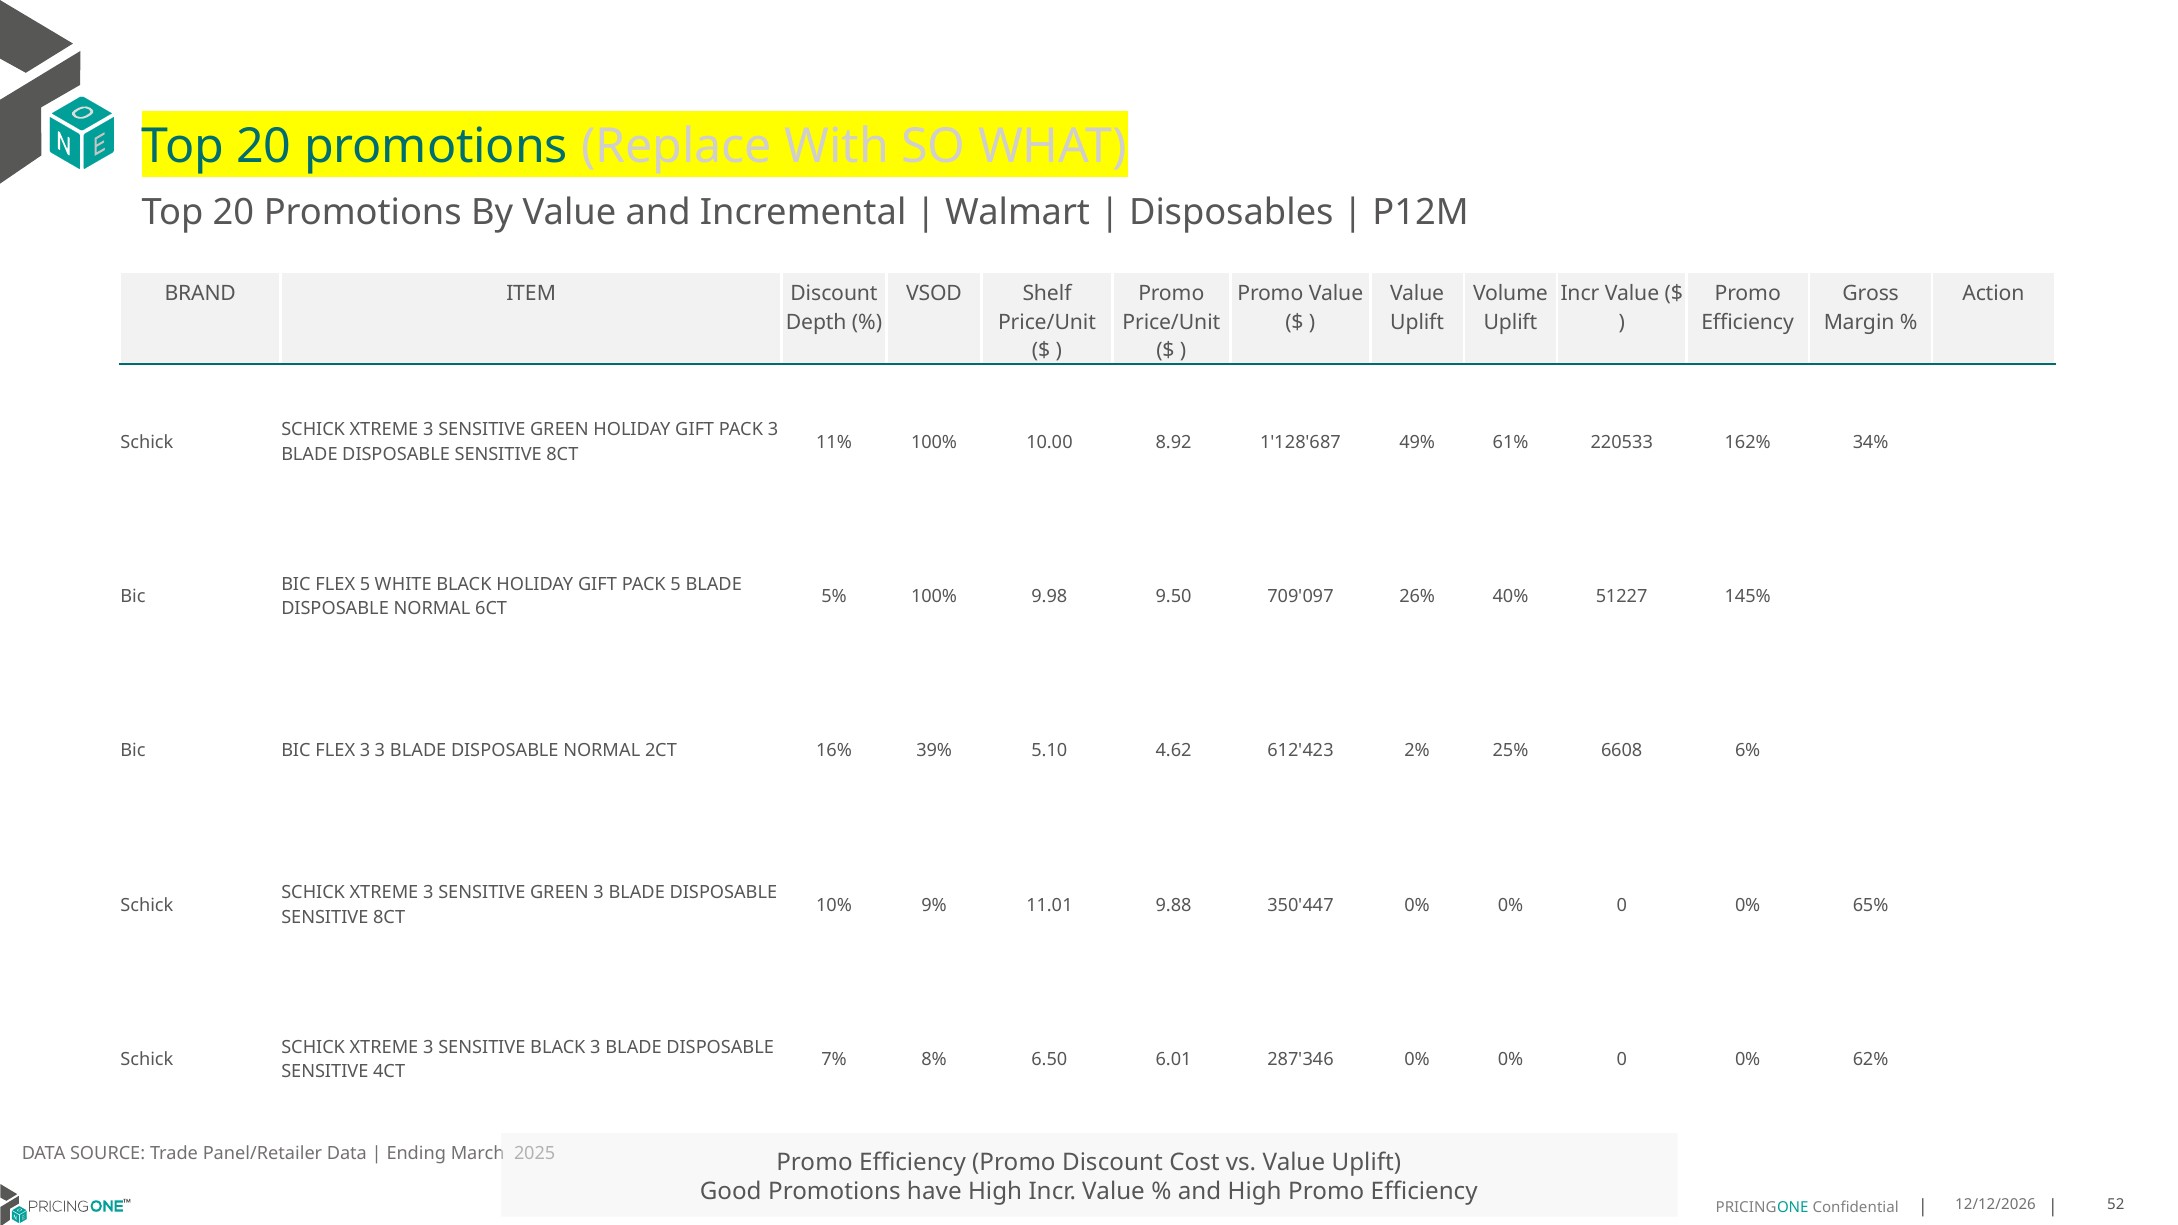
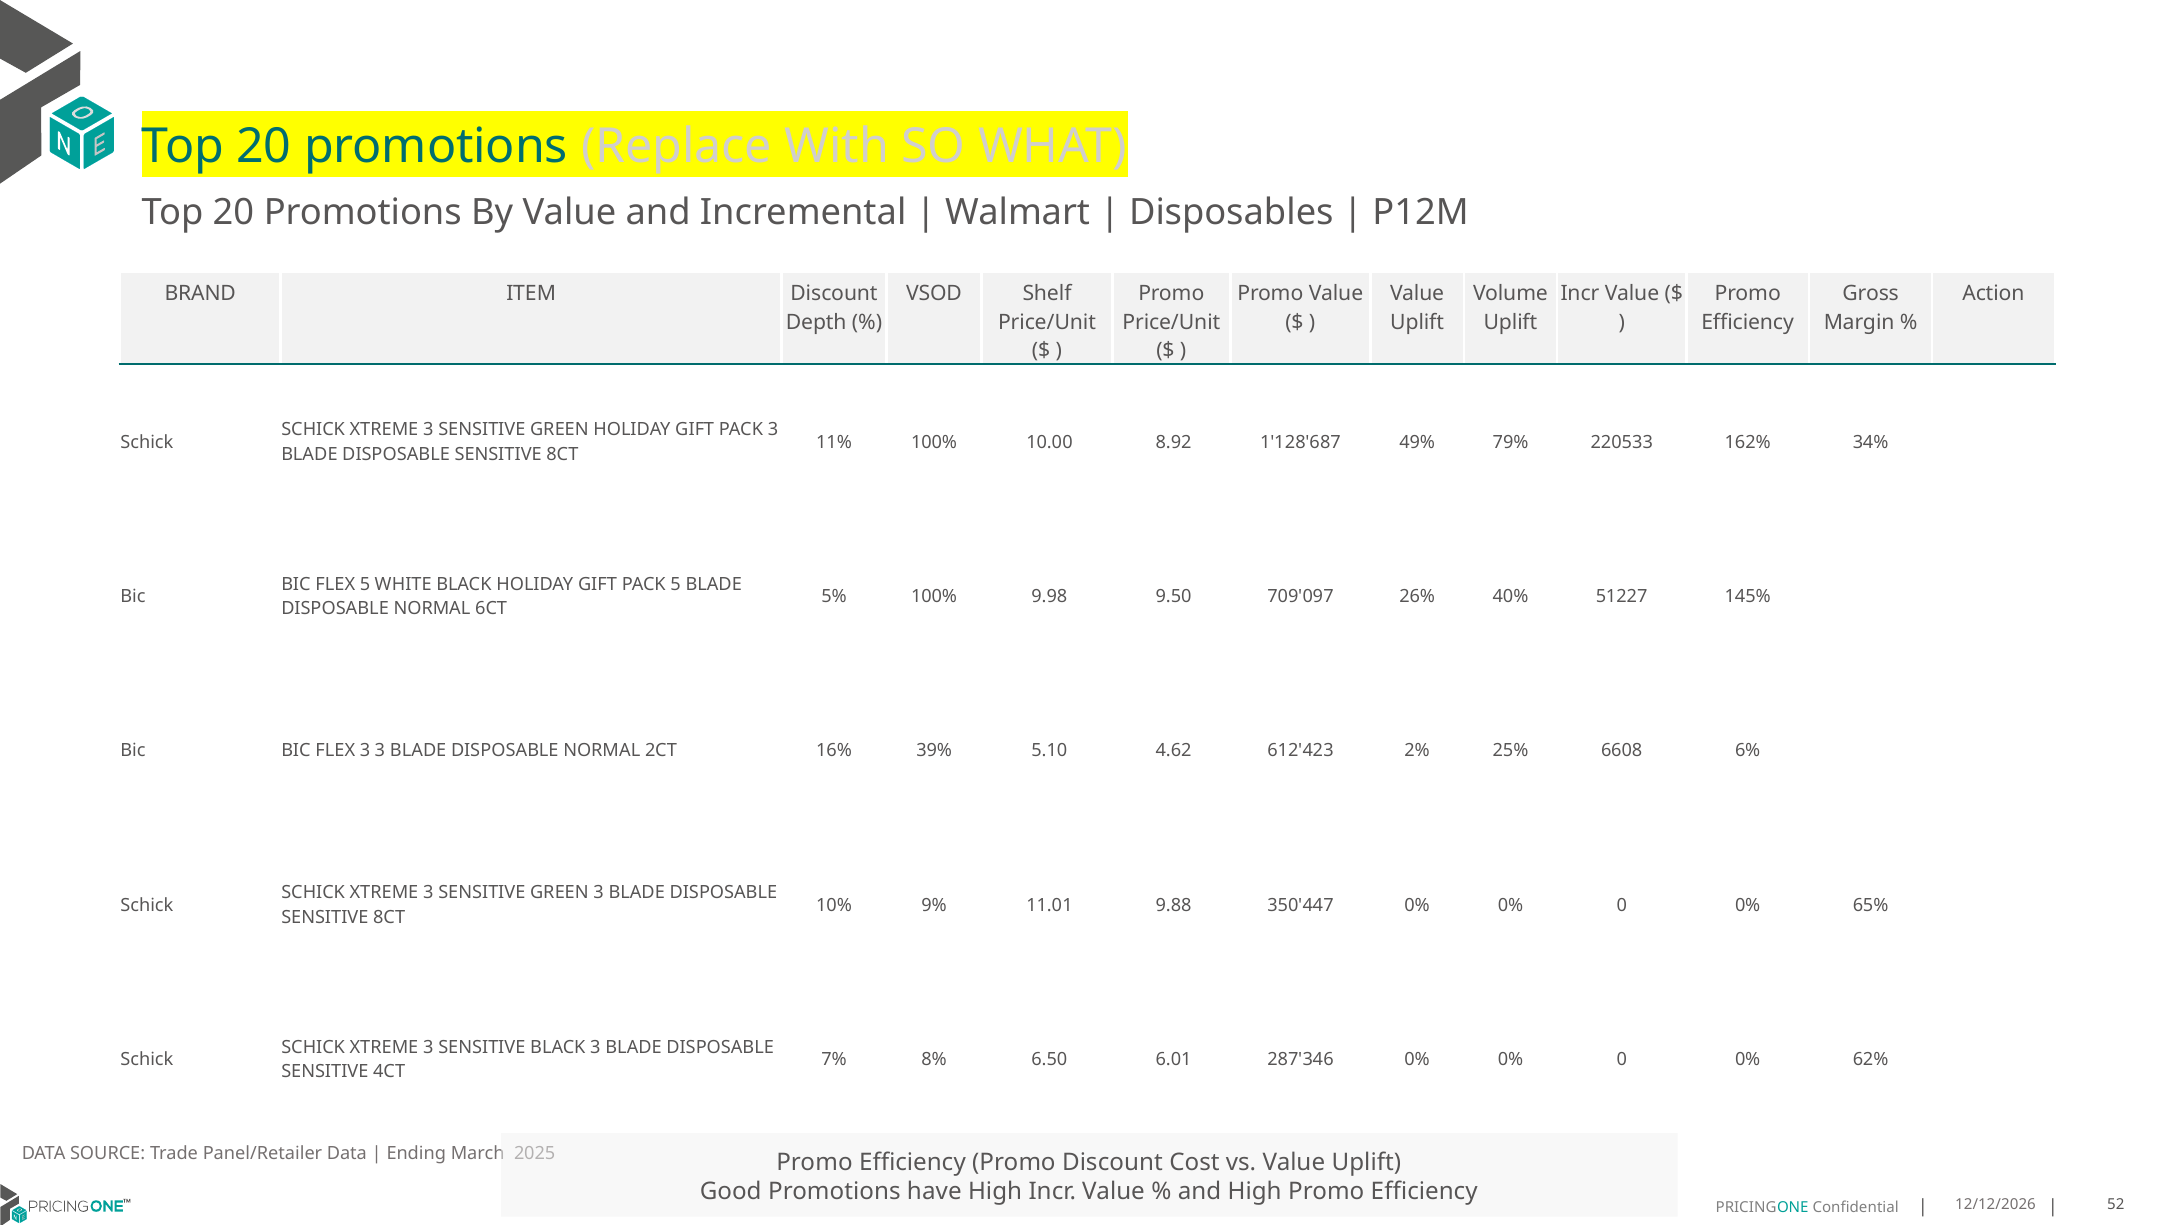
61%: 61% -> 79% (1511, 442)
